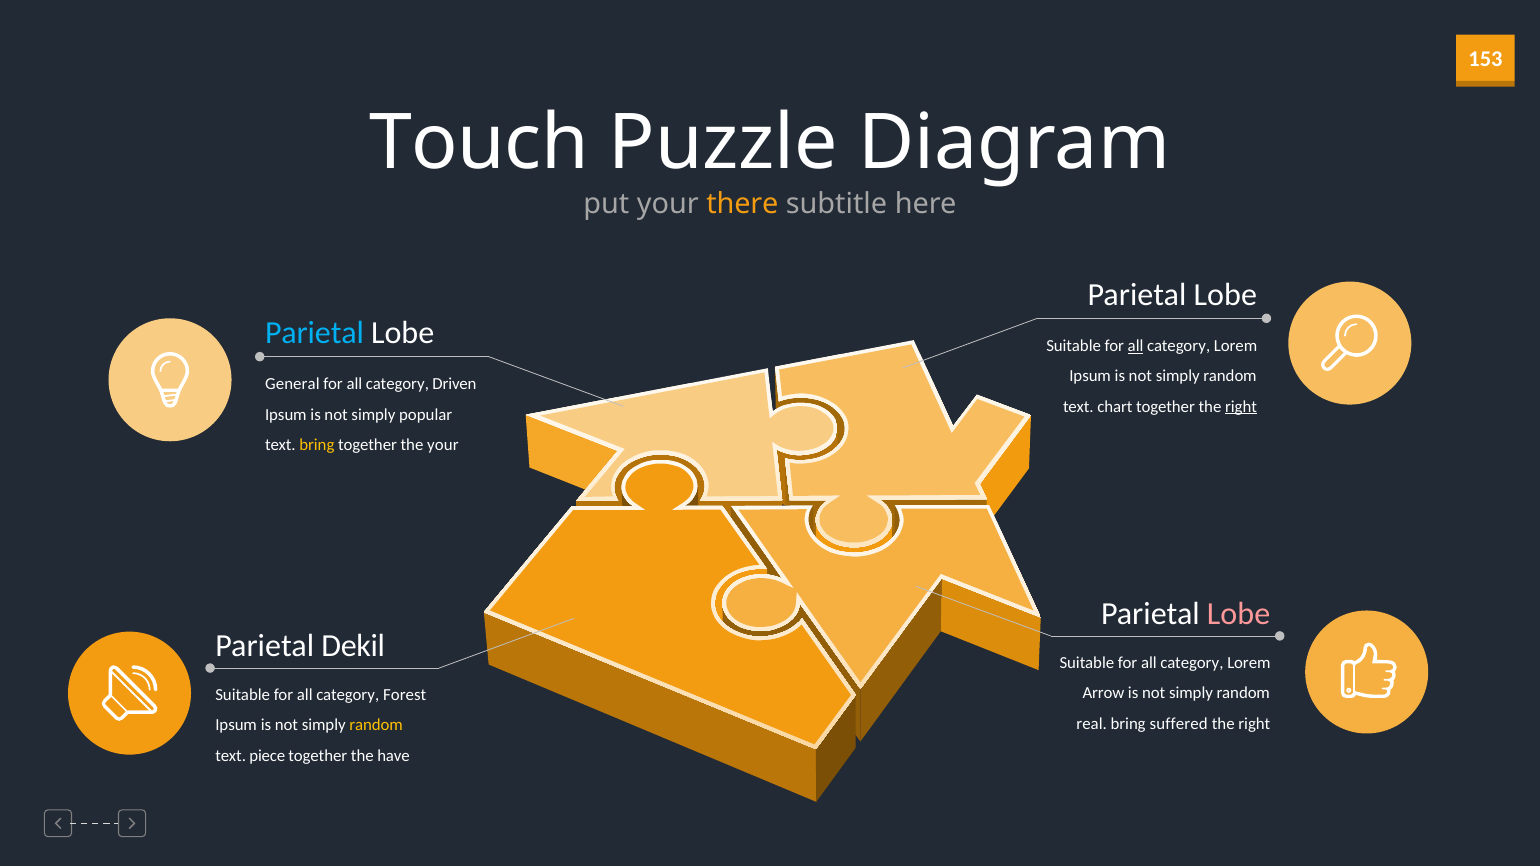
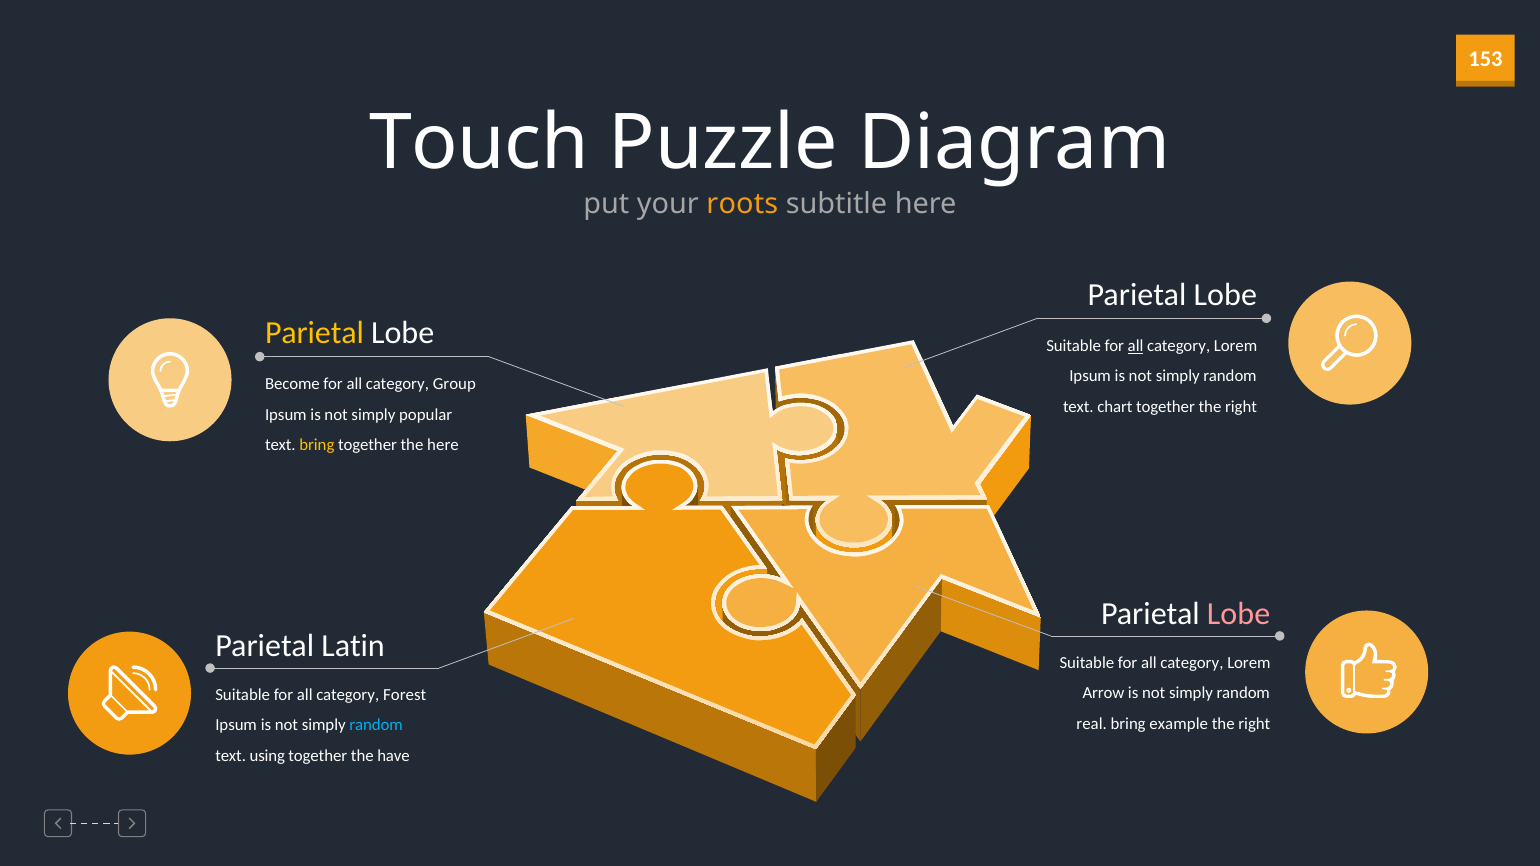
there: there -> roots (742, 204)
Parietal colour: light blue -> yellow (314, 333)
General: General -> Become (292, 385)
Driven: Driven -> Group (454, 385)
right underline: present -> none (1241, 407)
the your: your -> here (443, 445)
Dekil: Dekil -> Latin (353, 646)
suffered: suffered -> example (1179, 724)
random colour: yellow -> light blue (376, 726)
piece: piece -> using (267, 756)
